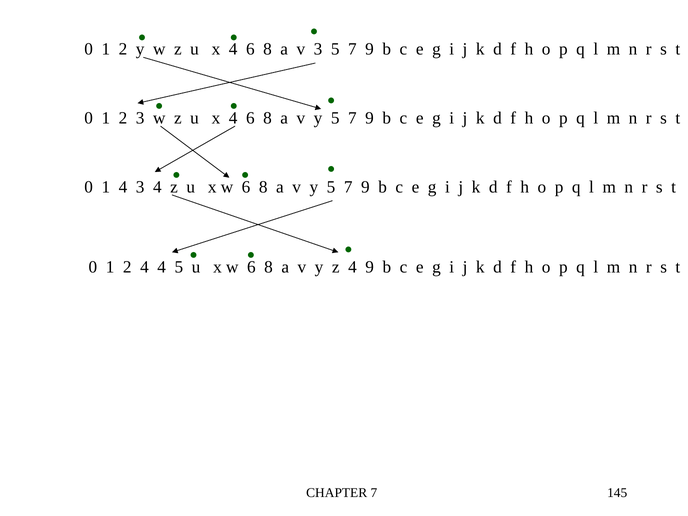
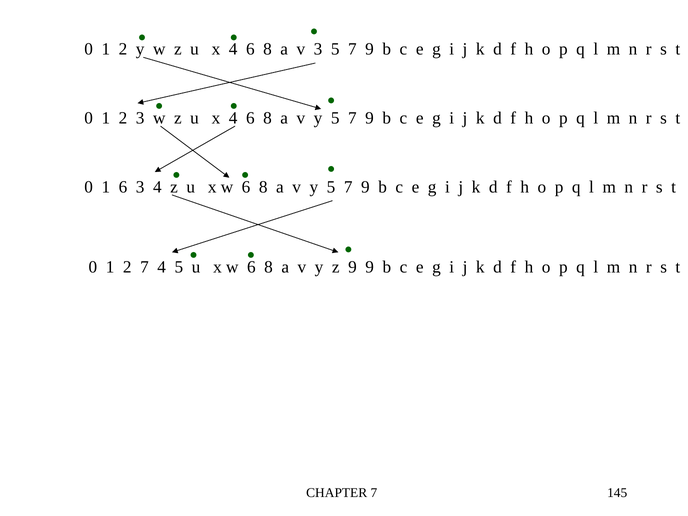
1 4: 4 -> 6 (123, 187)
2 4: 4 -> 7 (144, 267)
z 4: 4 -> 9 (352, 267)
